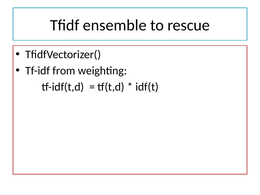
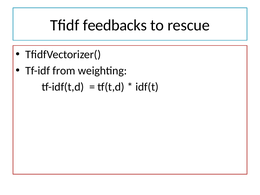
ensemble: ensemble -> feedbacks (115, 25)
